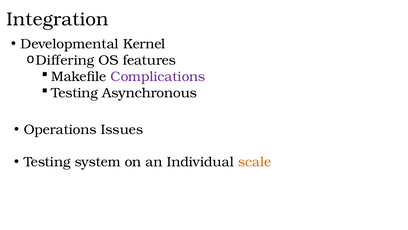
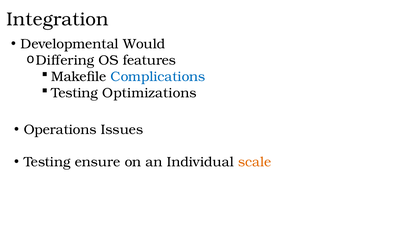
Kernel: Kernel -> Would (144, 44)
Complications colour: purple -> blue (158, 77)
Asynchronous: Asynchronous -> Optimizations (150, 93)
system: system -> ensure (98, 162)
